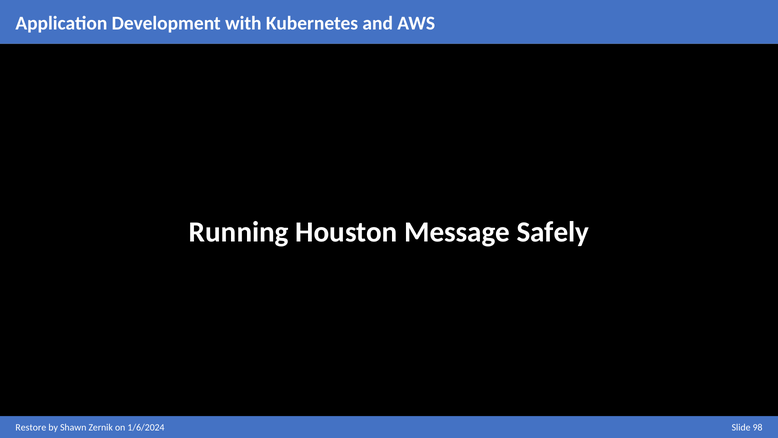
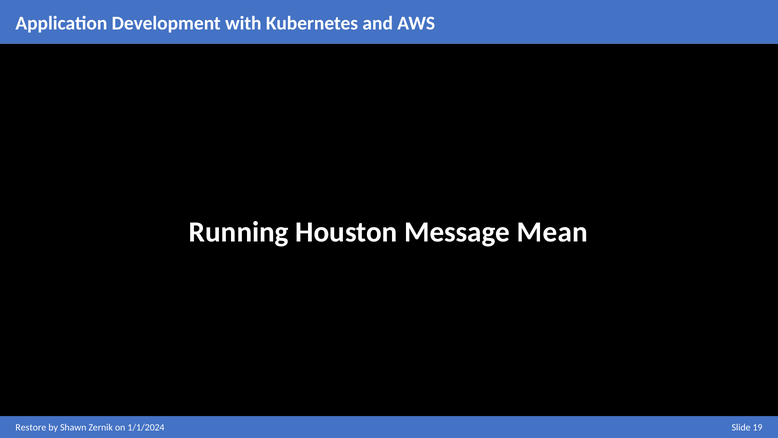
Safely: Safely -> Mean (553, 232)
1/6/2024: 1/6/2024 -> 1/1/2024 (146, 427)
98: 98 -> 19 (758, 427)
